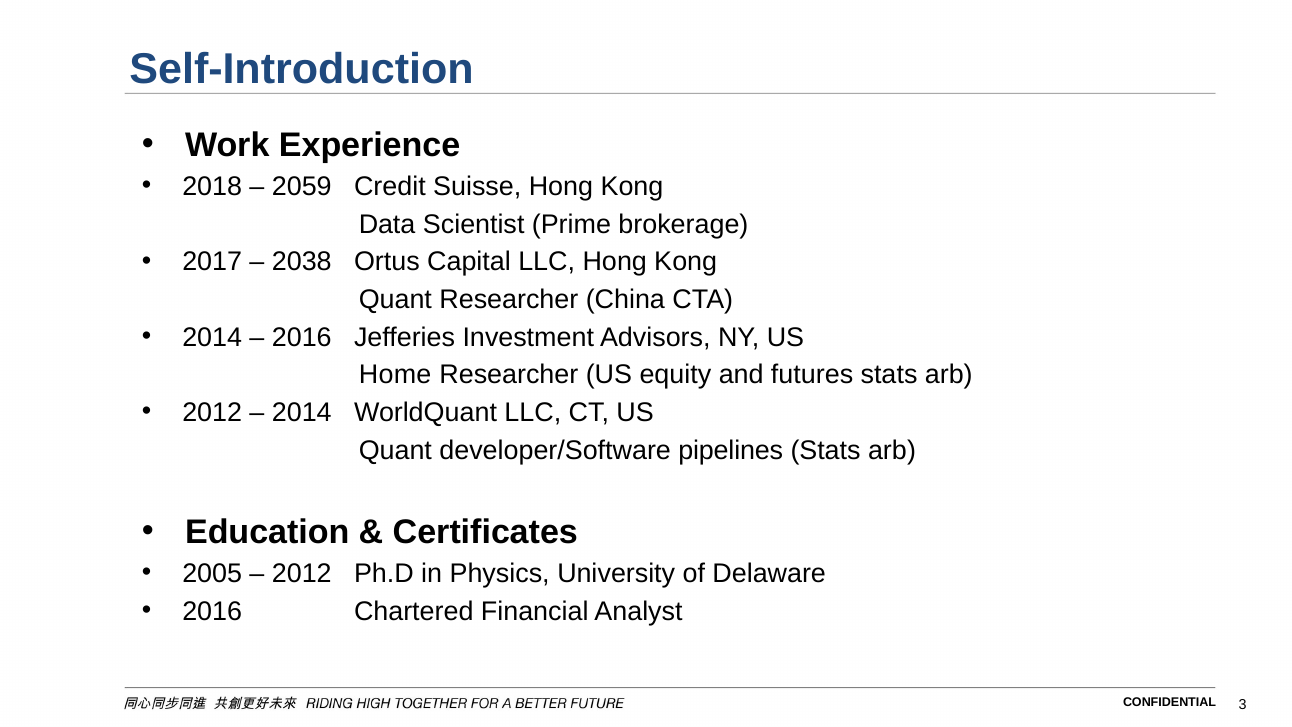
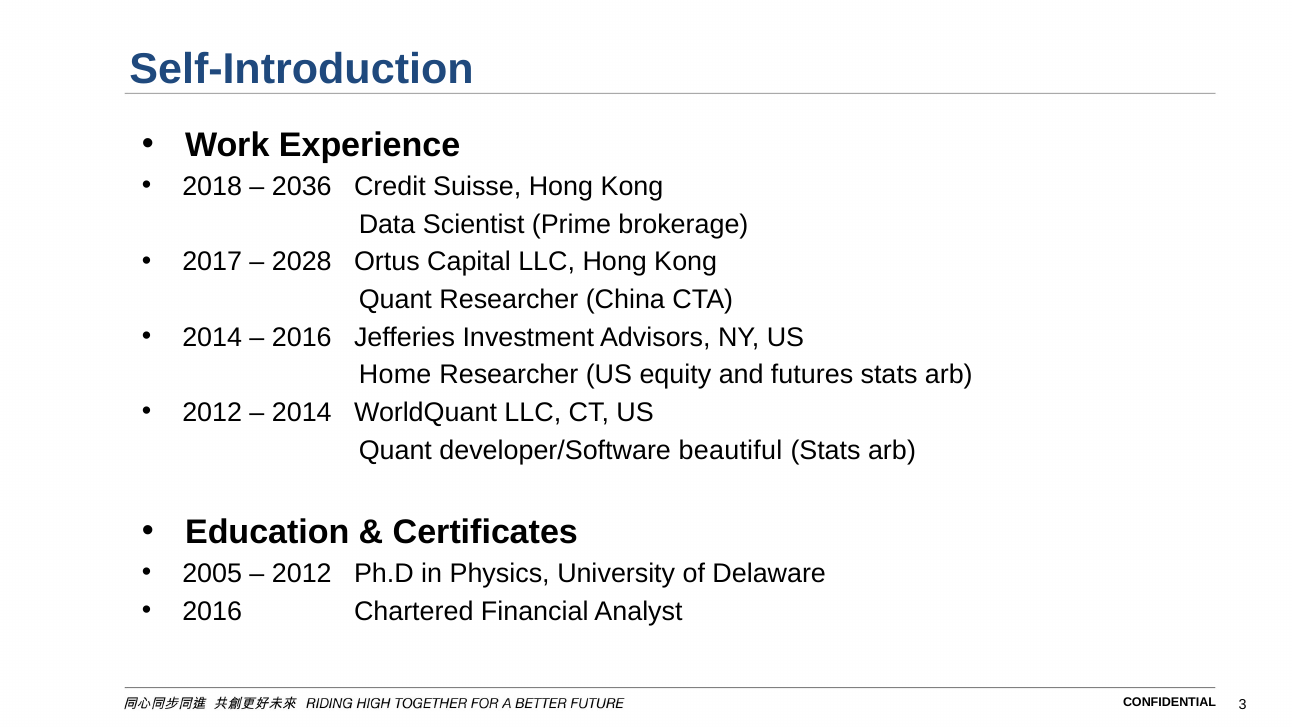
2059: 2059 -> 2036 (302, 186)
2038: 2038 -> 2028 (302, 262)
pipelines: pipelines -> beautiful (731, 450)
